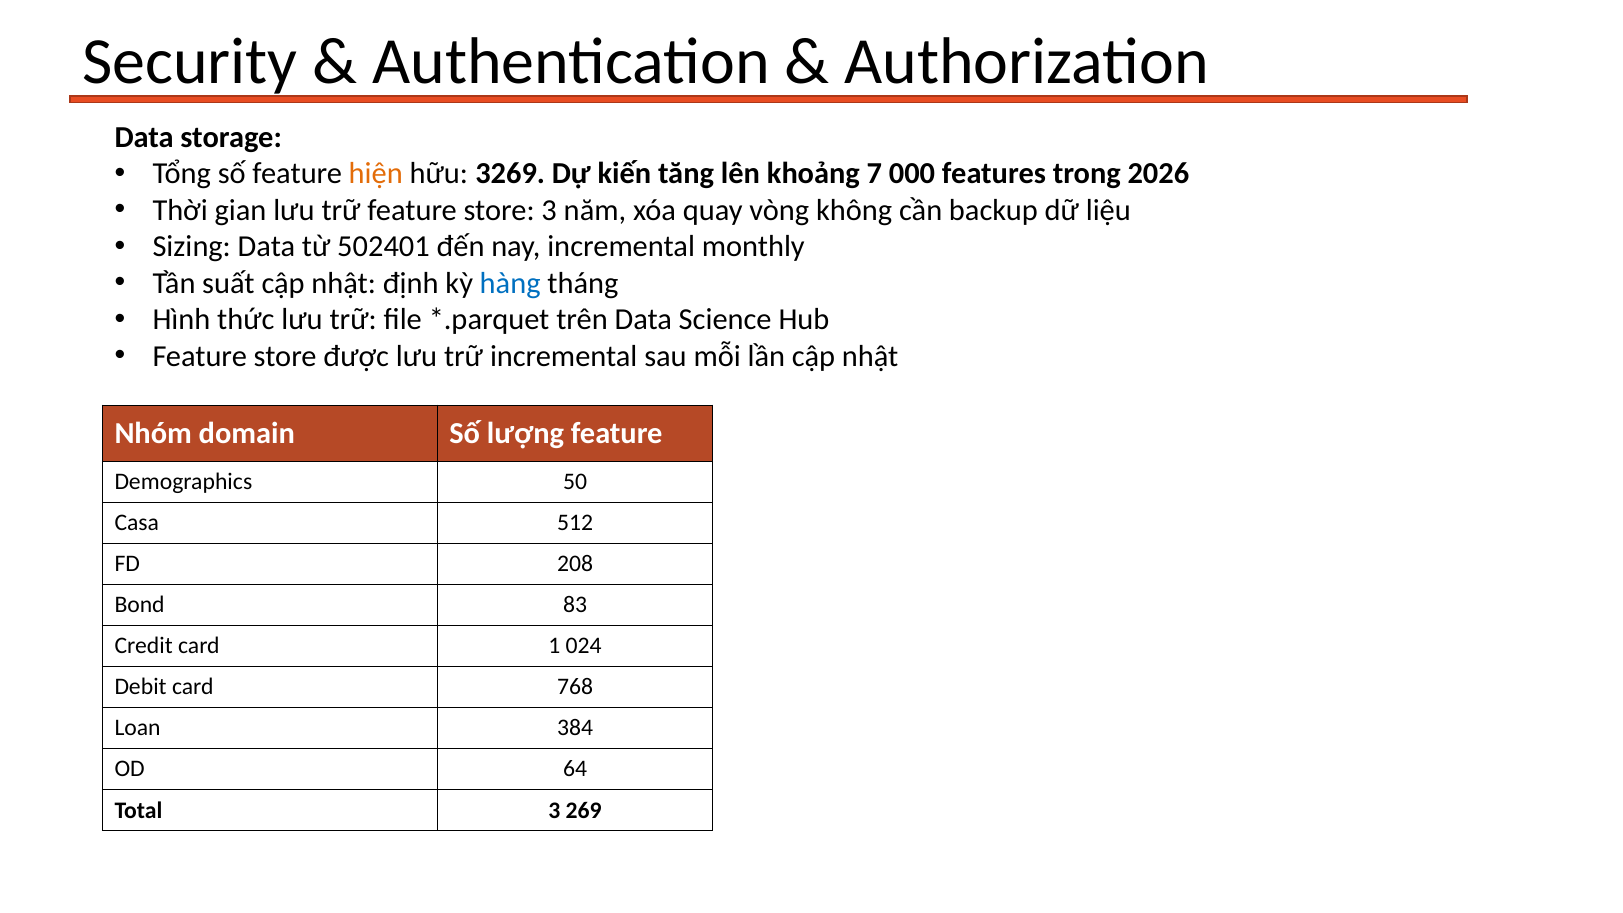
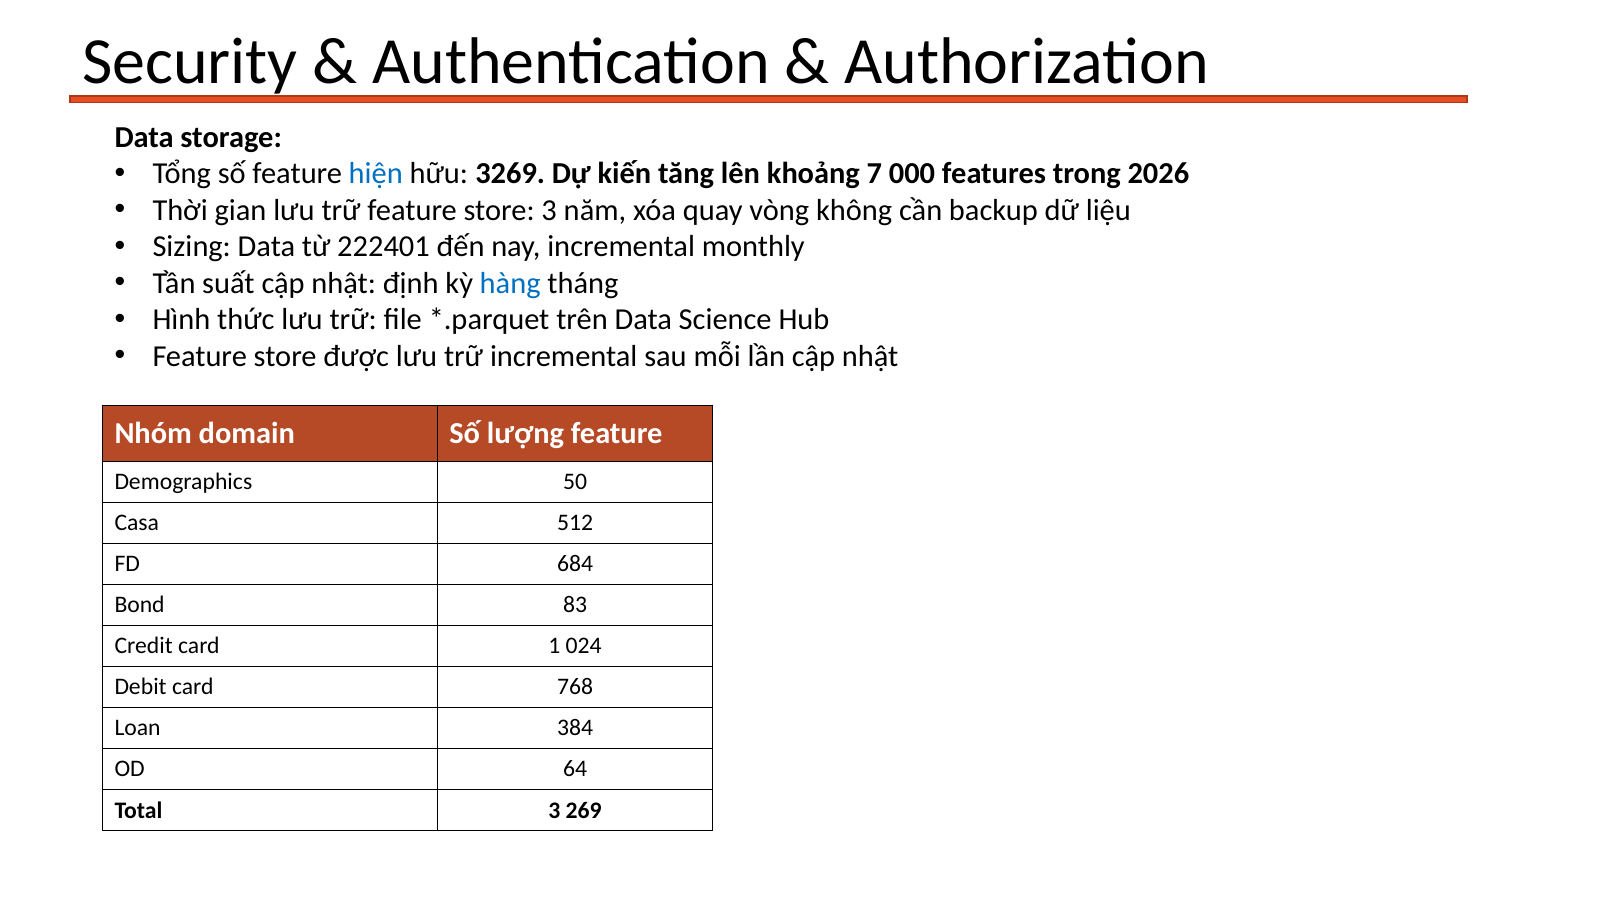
hiện colour: orange -> blue (376, 174)
502401: 502401 -> 222401 (384, 247)
208: 208 -> 684 (575, 564)
